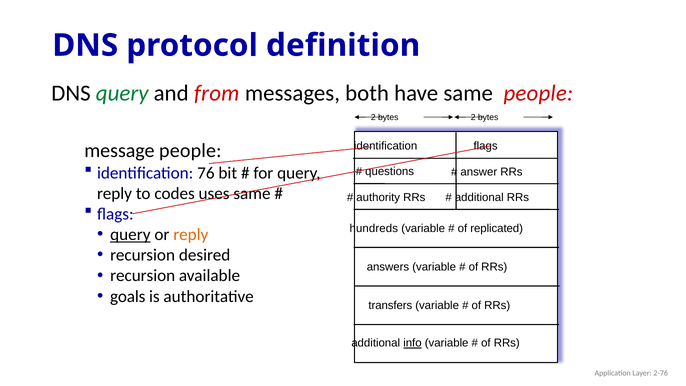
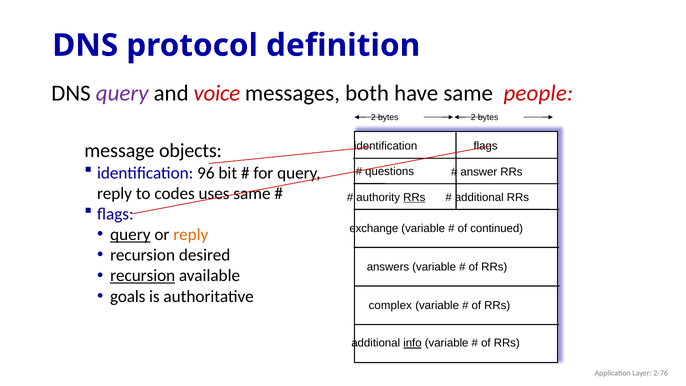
query colour: green -> purple (122, 93)
from: from -> voice (217, 93)
message people: people -> objects (191, 151)
76: 76 -> 96 (206, 173)
RRs underline: none -> present (414, 197)
hundreds: hundreds -> exchange (374, 228)
replicated: replicated -> continued (497, 228)
recursion underline: none -> present (143, 276)
transfers: transfers -> complex (390, 306)
